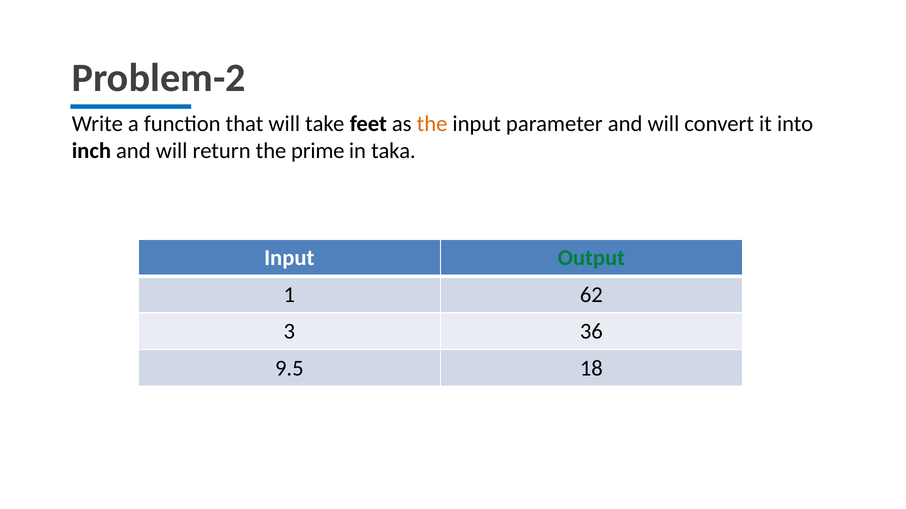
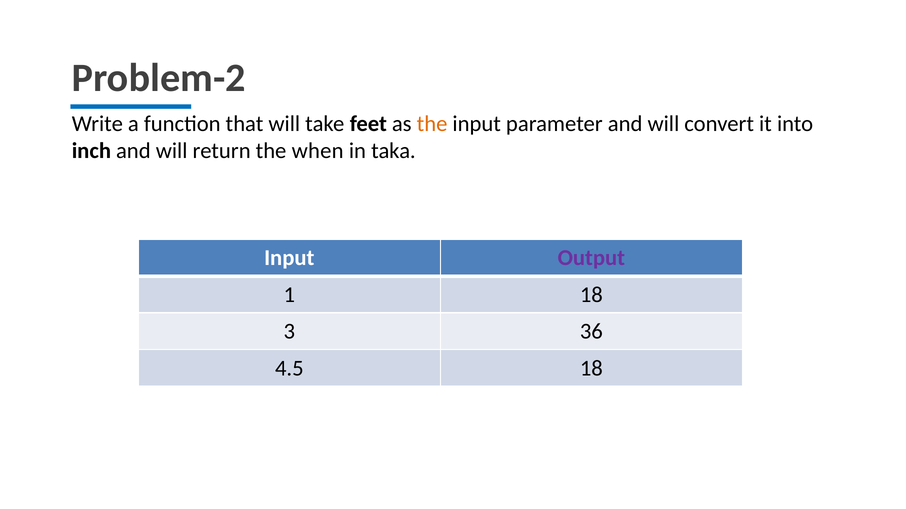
prime: prime -> when (318, 151)
Output colour: green -> purple (591, 258)
1 62: 62 -> 18 (591, 295)
9.5: 9.5 -> 4.5 (289, 369)
